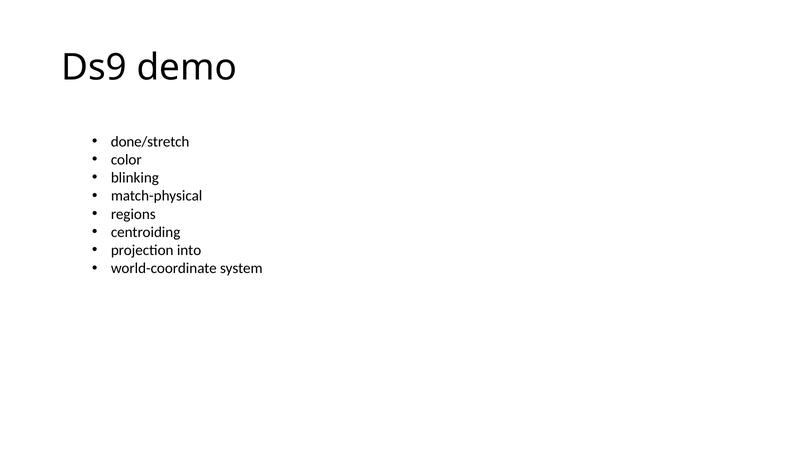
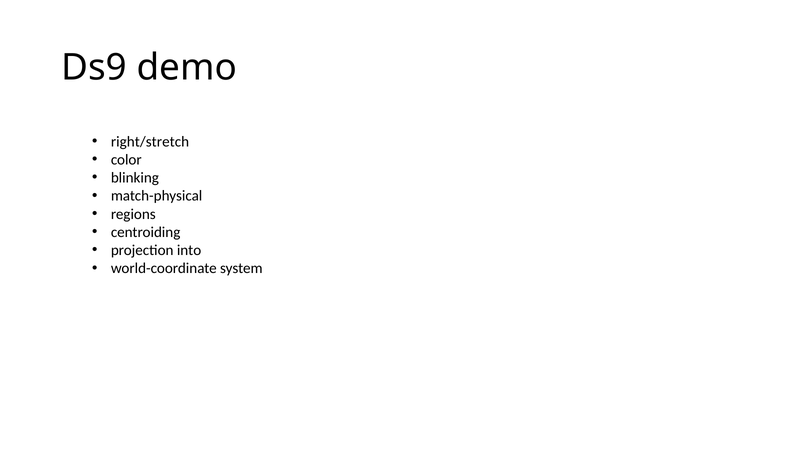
done/stretch: done/stretch -> right/stretch (150, 142)
